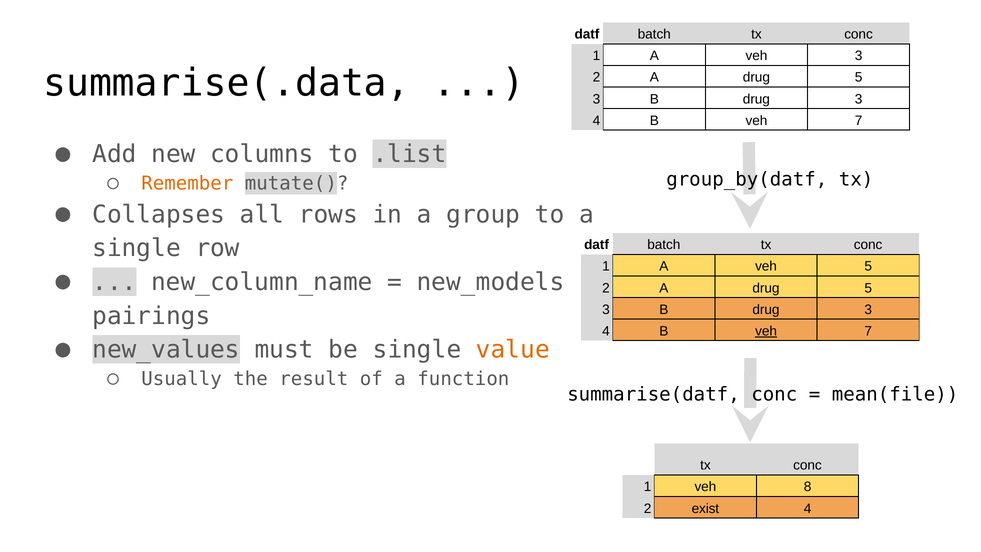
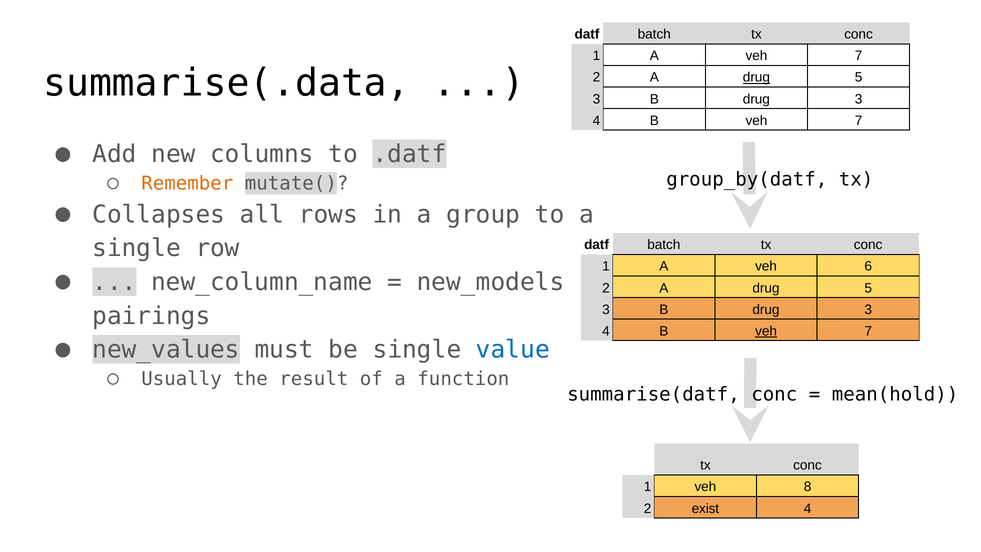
A veh 3: 3 -> 7 (859, 56)
drug underline: none -> present (756, 77)
.list: .list -> .datf (410, 154)
veh 5: 5 -> 6 (868, 266)
value colour: orange -> blue (513, 350)
mean(file: mean(file -> mean(hold (895, 394)
